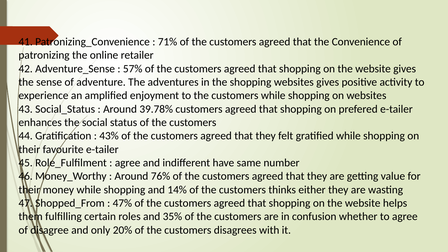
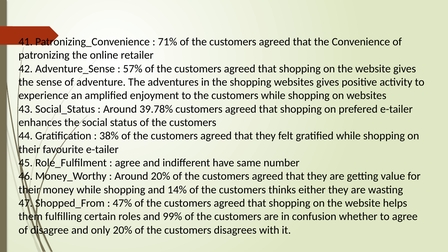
43%: 43% -> 38% (109, 136)
Around 76%: 76% -> 20% (161, 176)
35%: 35% -> 99% (172, 217)
